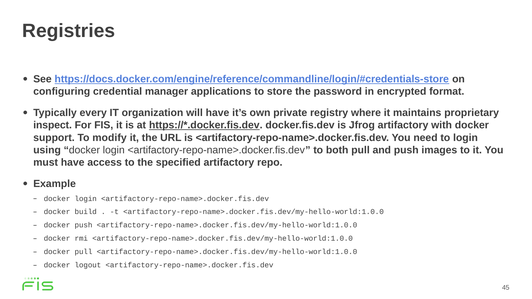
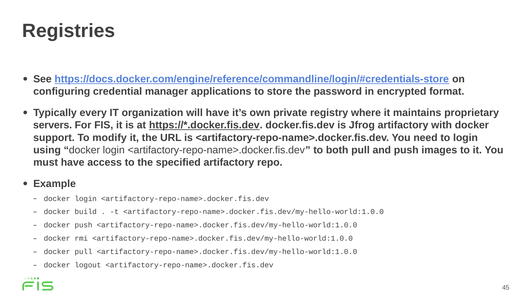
inspect: inspect -> servers (53, 125)
